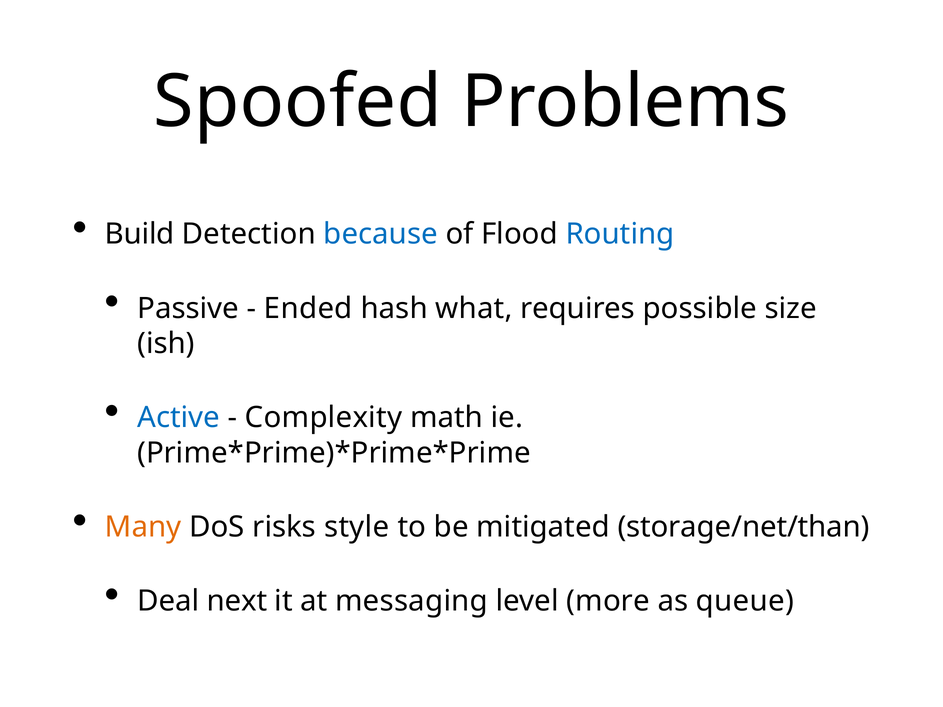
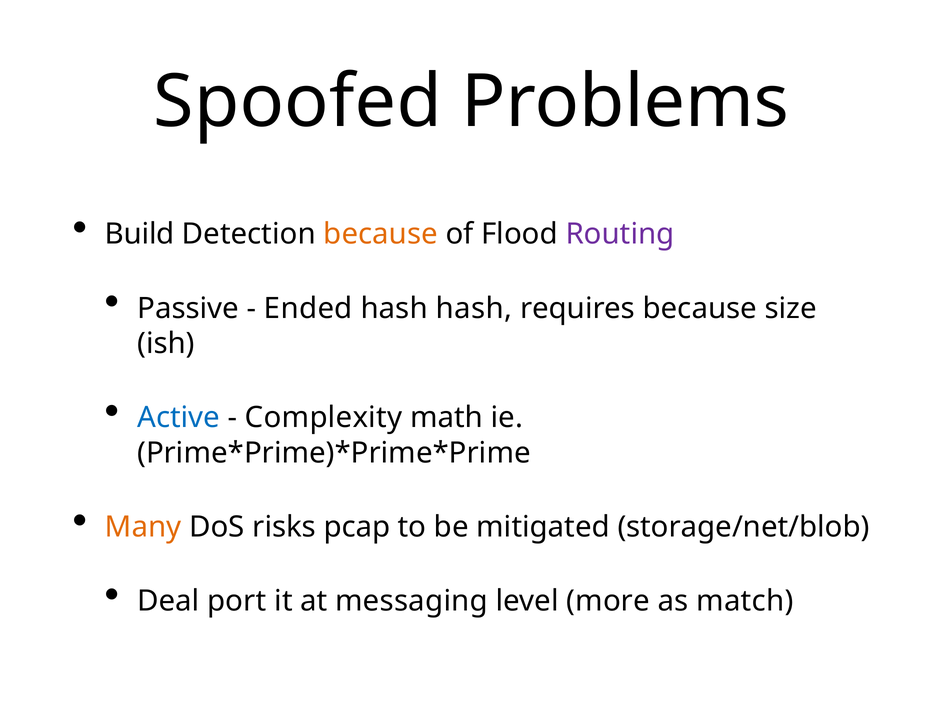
because colour: blue -> orange (381, 234)
Routing colour: blue -> purple (620, 234)
hash what: what -> hash (474, 308)
requires possible: possible -> because (700, 308)
style: style -> pcap (357, 527)
storage/net/than: storage/net/than -> storage/net/blob (744, 527)
next: next -> port (237, 601)
queue: queue -> match (745, 601)
